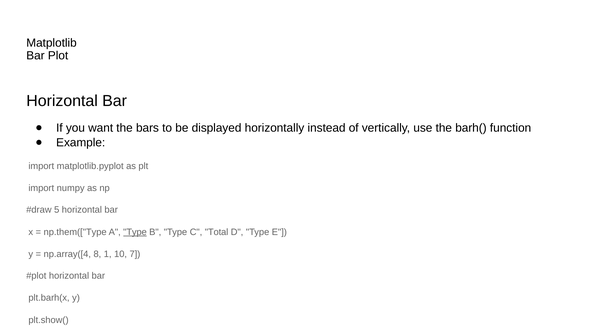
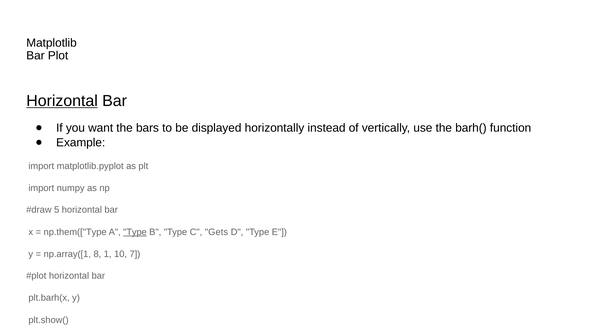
Horizontal underline: none -> present (62, 101)
Total: Total -> Gets (216, 232)
np.array([4: np.array([4 -> np.array([1 (67, 254)
